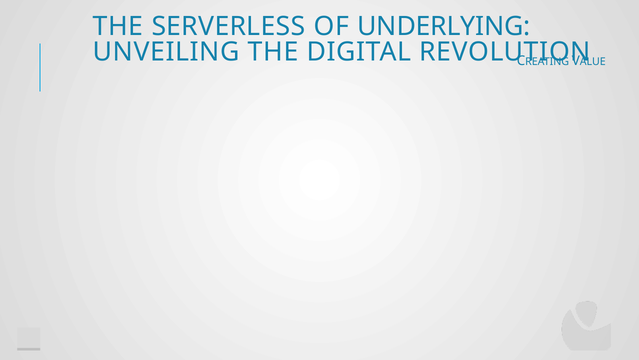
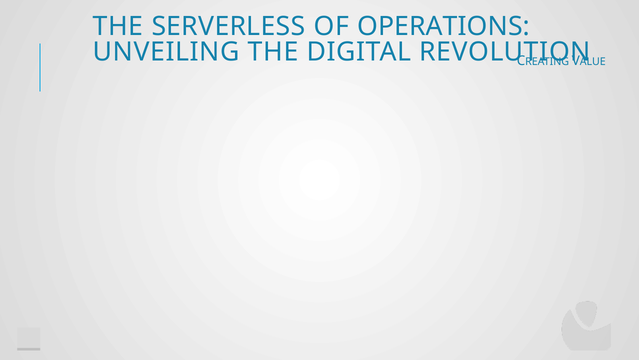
UNDERLYING: UNDERLYING -> OPERATIONS (444, 26)
